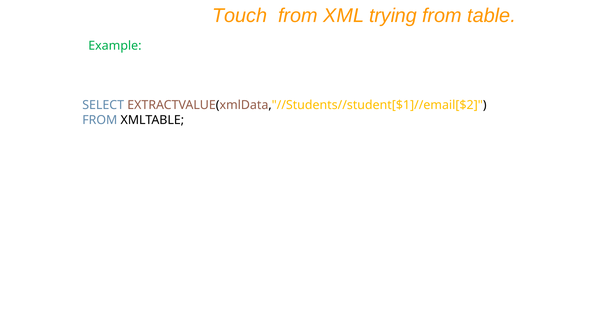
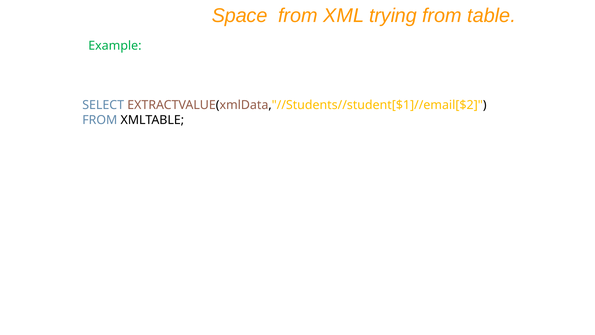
Touch: Touch -> Space (240, 15)
